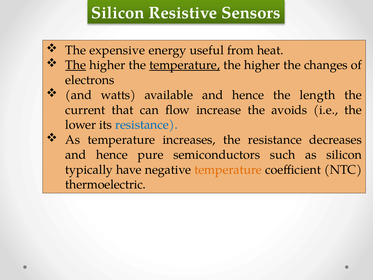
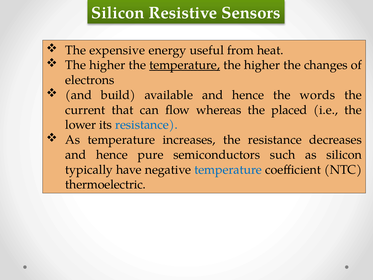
The underline: present -> none (76, 65)
watts: watts -> build (118, 95)
length: length -> words (317, 95)
increase: increase -> whereas (219, 110)
avoids: avoids -> placed (289, 110)
temperature colour: orange -> blue (228, 170)
